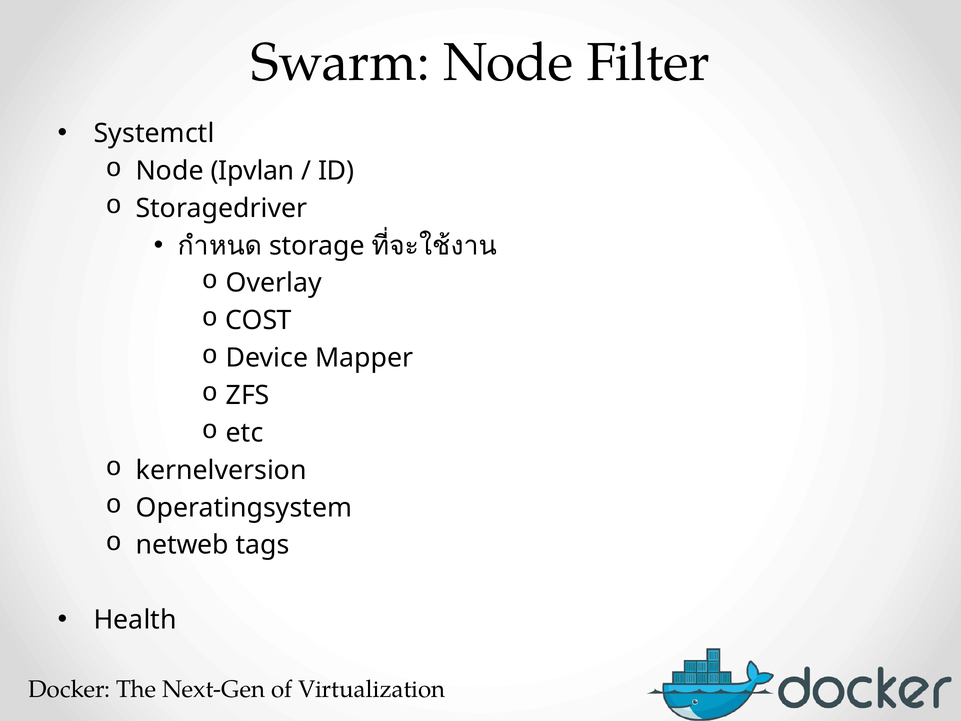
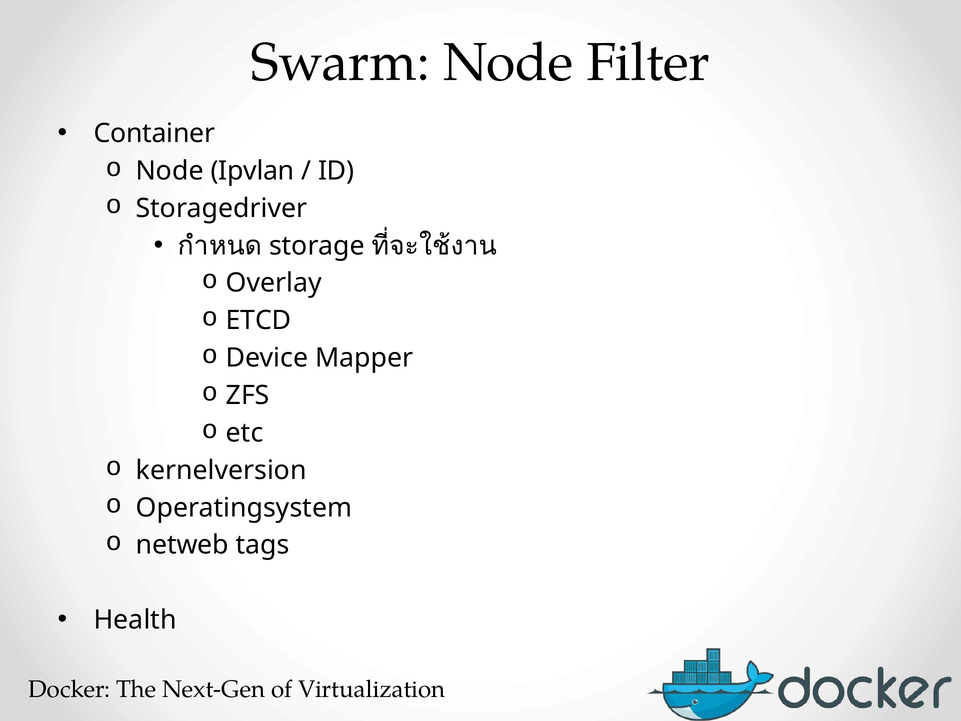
Systemctl: Systemctl -> Container (154, 133)
COST: COST -> ETCD (259, 320)
